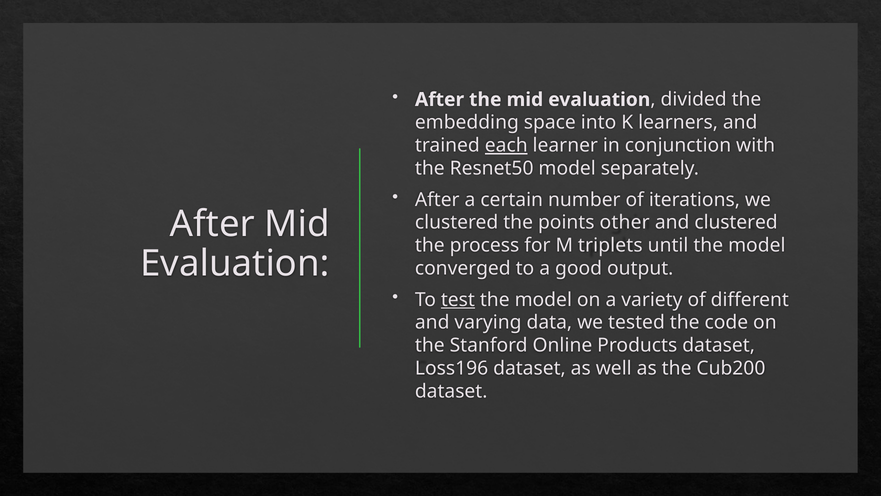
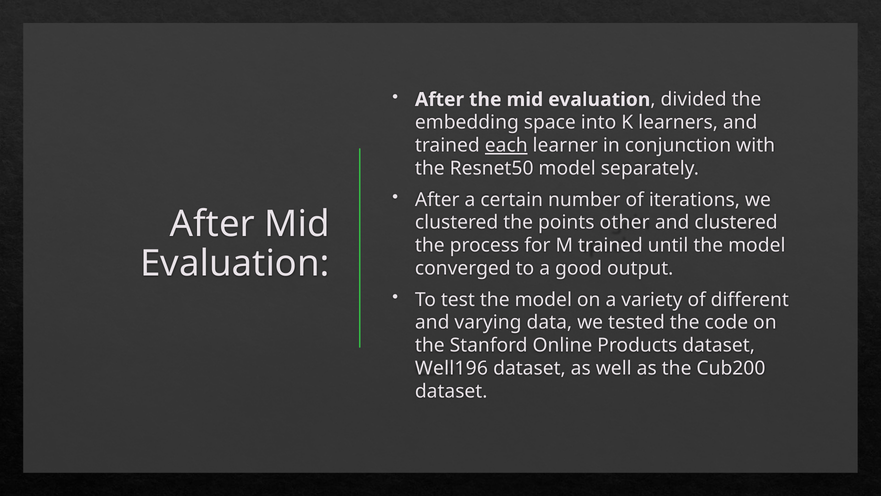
M triplets: triplets -> trained (610, 245)
test underline: present -> none (458, 299)
Loss196: Loss196 -> Well196 (451, 368)
